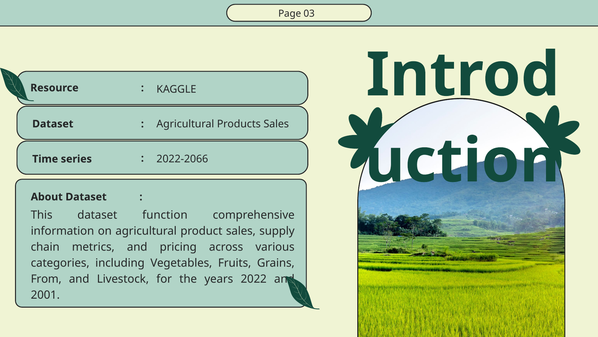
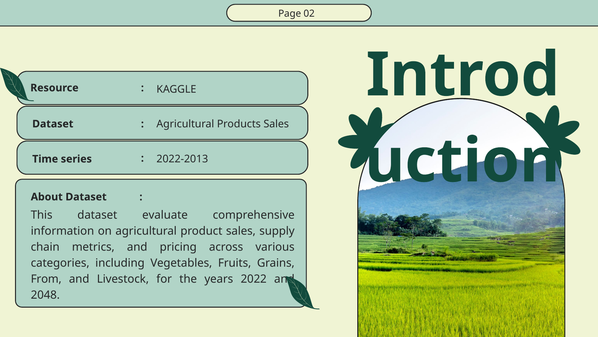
03: 03 -> 02 (309, 14)
2022-2066: 2022-2066 -> 2022-2013 (182, 159)
function: function -> evaluate (165, 215)
2001: 2001 -> 2048 (45, 294)
